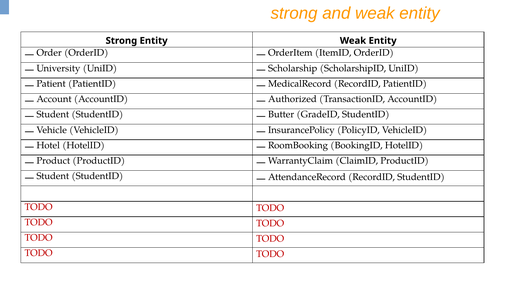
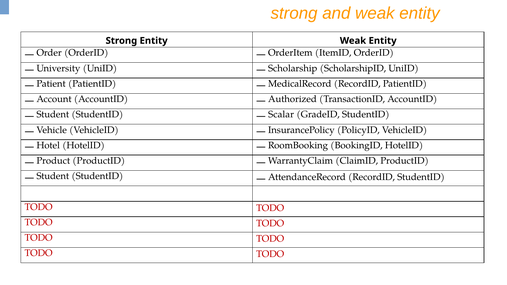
Butter: Butter -> Scalar (281, 115)
